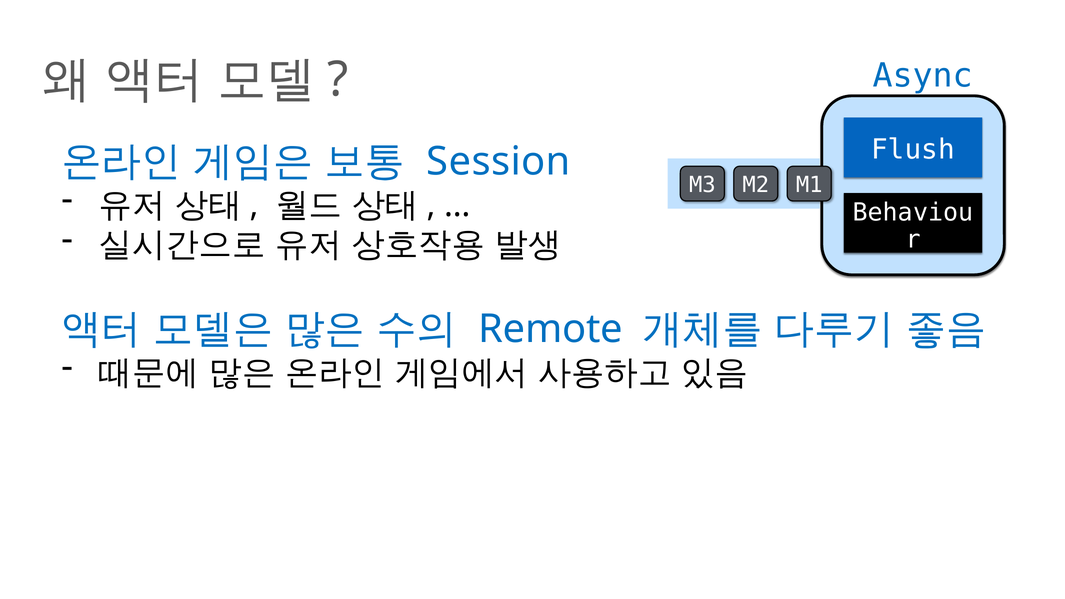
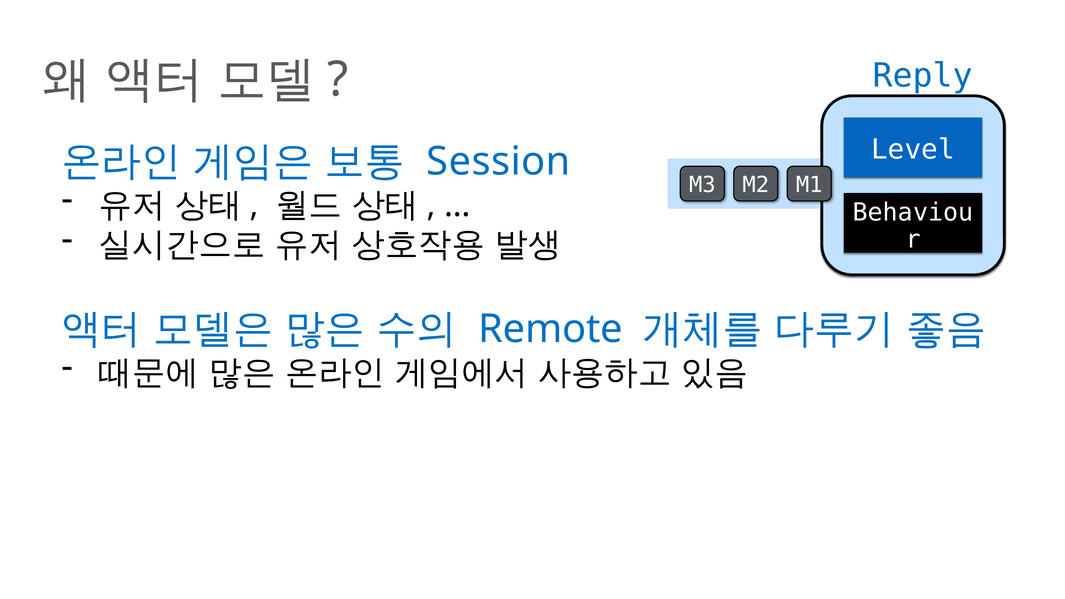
Async: Async -> Reply (923, 76)
Flush: Flush -> Level (913, 149)
